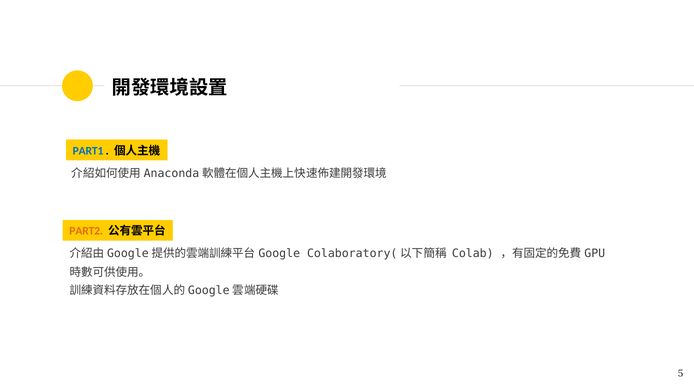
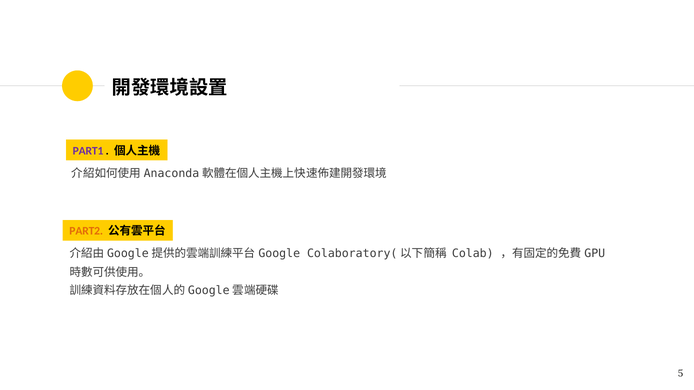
PART1 colour: blue -> purple (88, 151)
